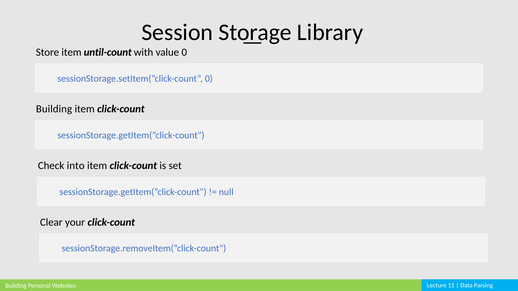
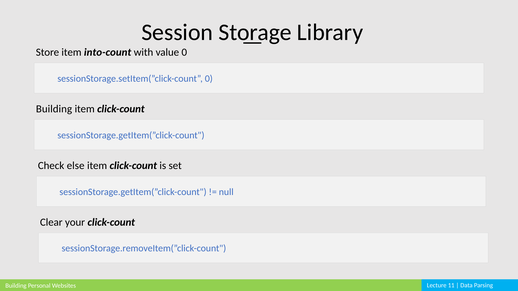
until-count: until-count -> into-count (108, 52)
into: into -> else (76, 166)
